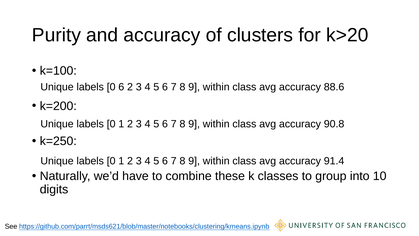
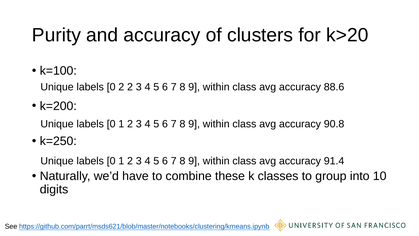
0 6: 6 -> 2 (121, 87)
